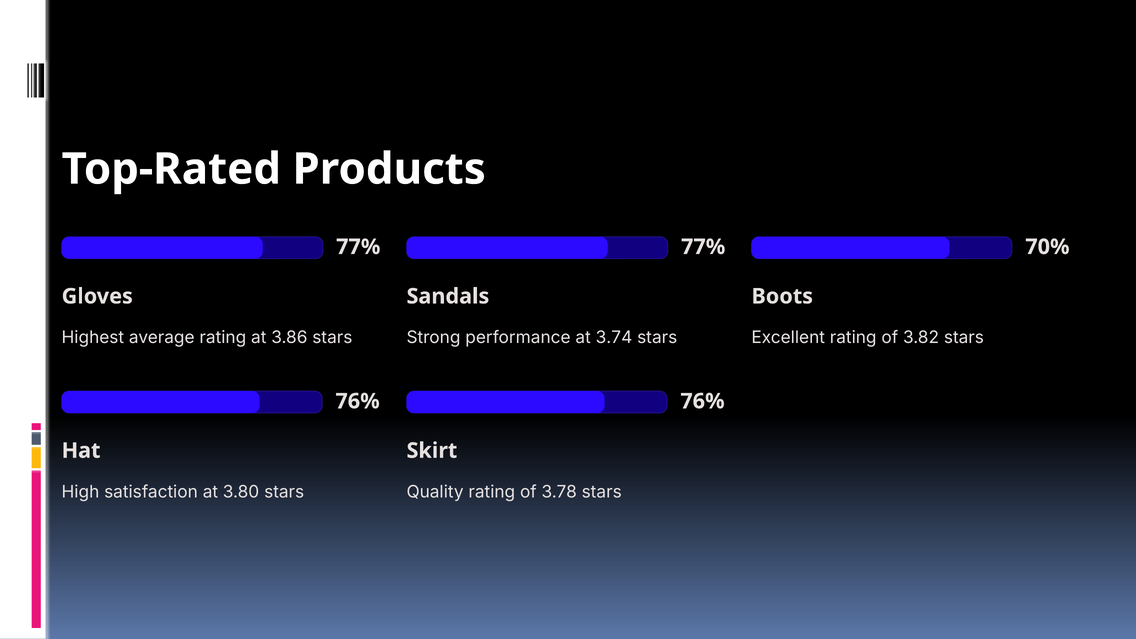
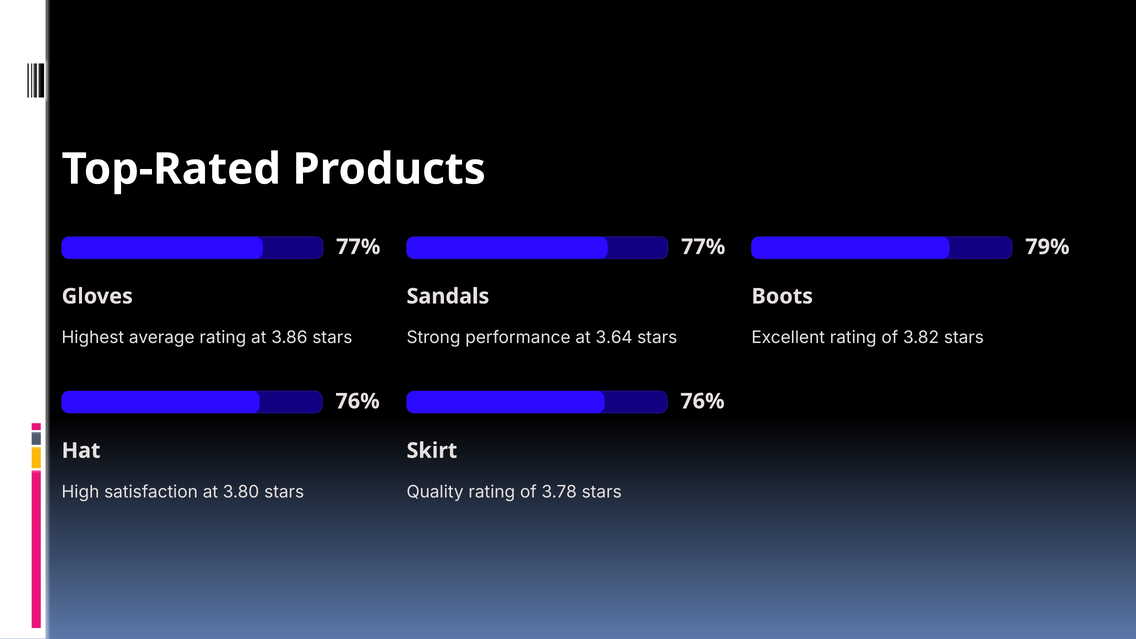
70%: 70% -> 79% (1047, 247)
3.74: 3.74 -> 3.64 (614, 338)
